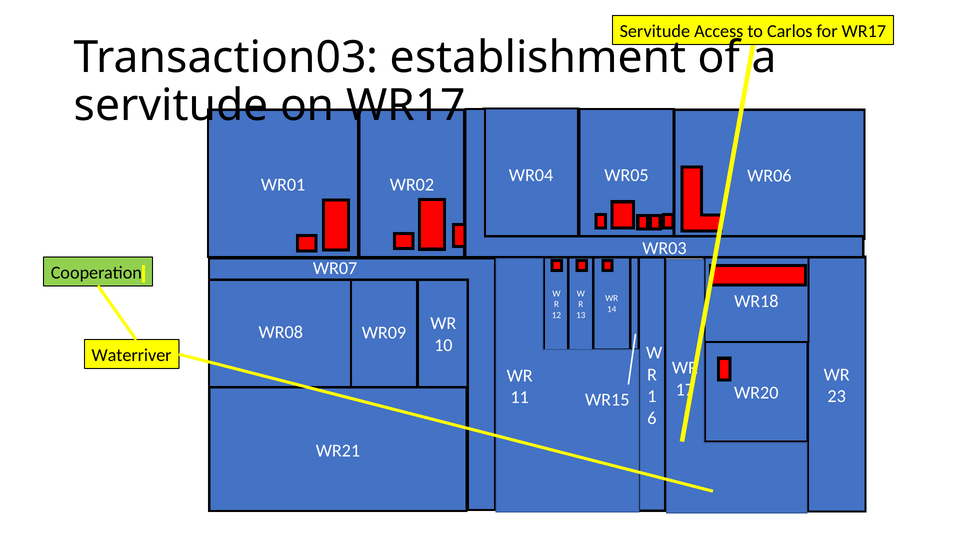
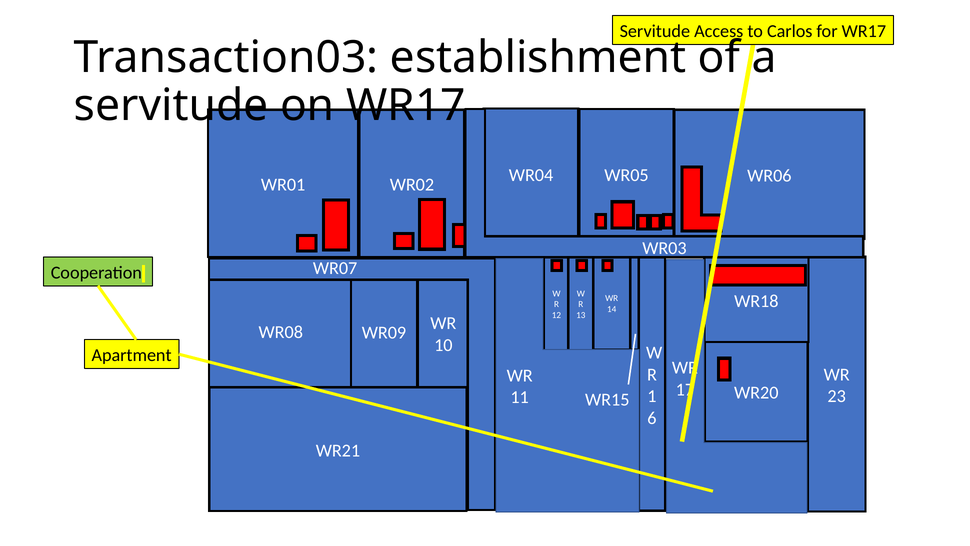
Waterriver: Waterriver -> Apartment (132, 355)
